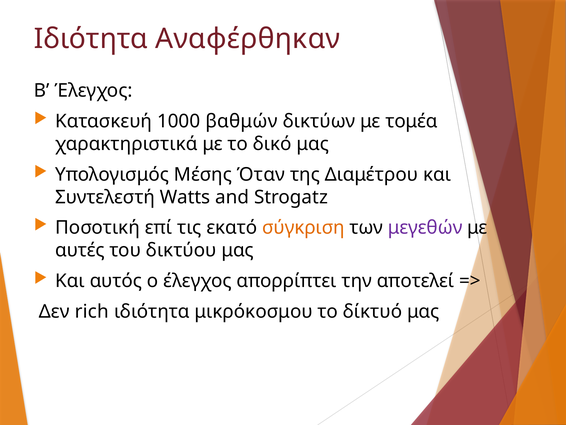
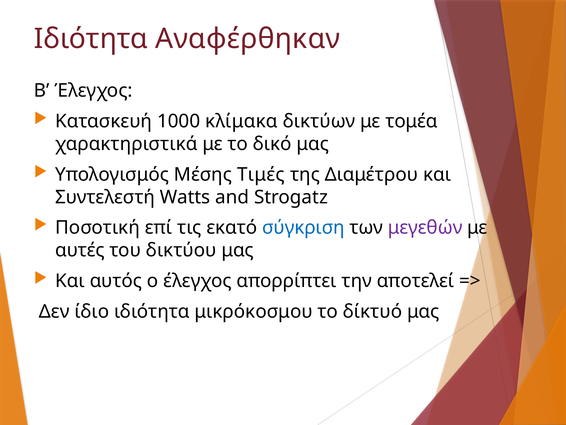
βαθμών: βαθμών -> κλίμακα (241, 121)
Όταν: Όταν -> Τιμές (261, 174)
σύγκριση colour: orange -> blue (303, 227)
rich: rich -> ίδιο (92, 311)
